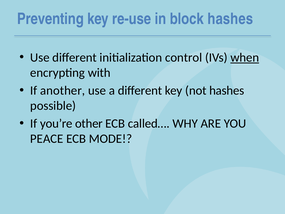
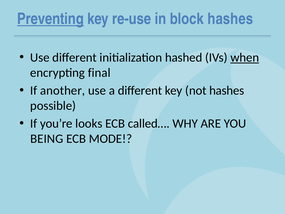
Preventing underline: none -> present (50, 19)
control: control -> hashed (184, 57)
with: with -> final (99, 73)
other: other -> looks (89, 123)
PEACE: PEACE -> BEING (47, 139)
